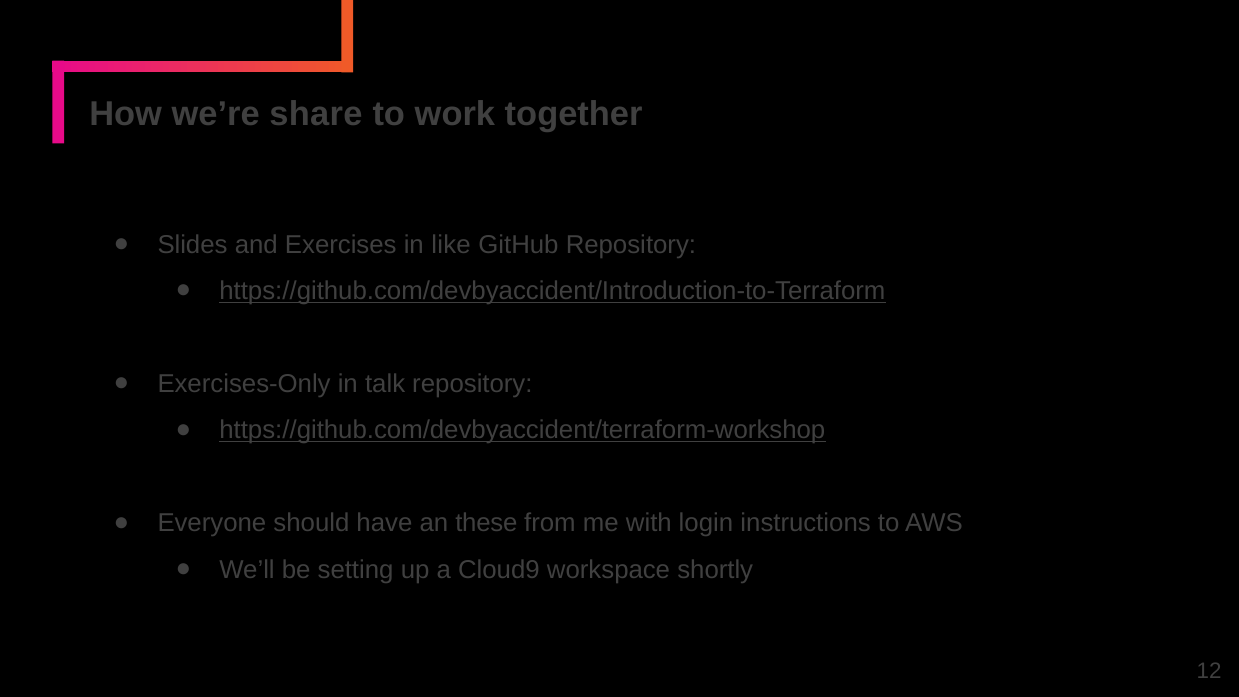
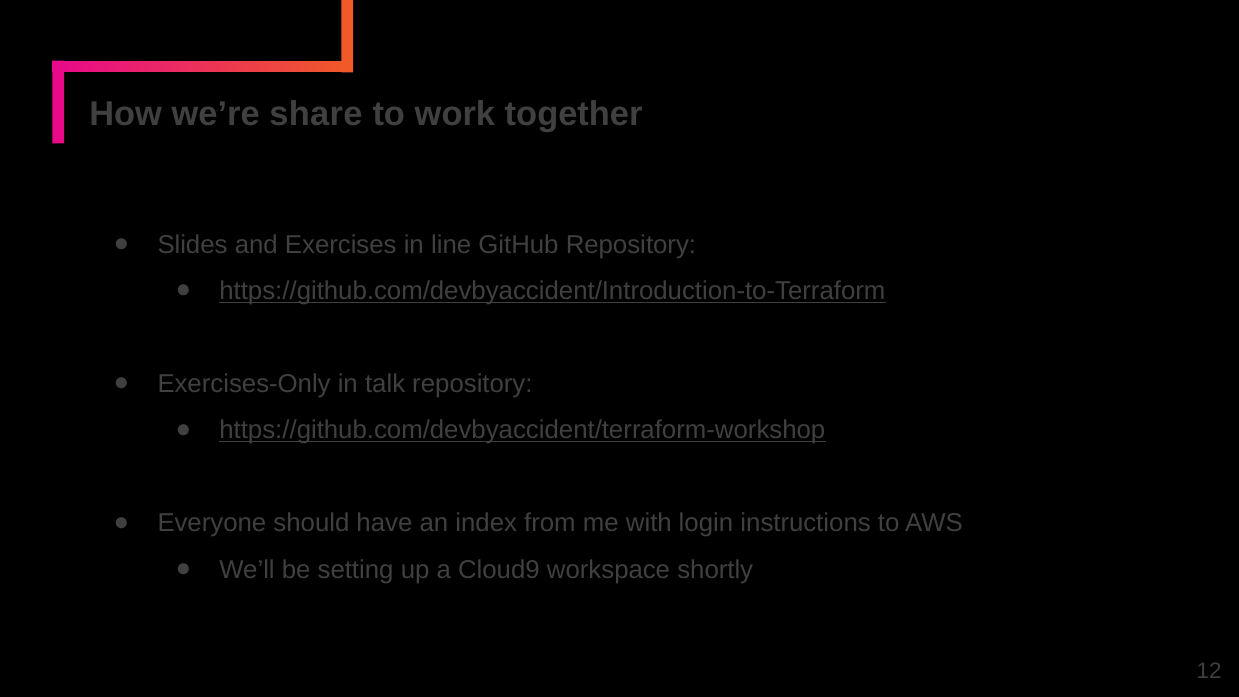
like: like -> line (451, 245)
these: these -> index (486, 523)
